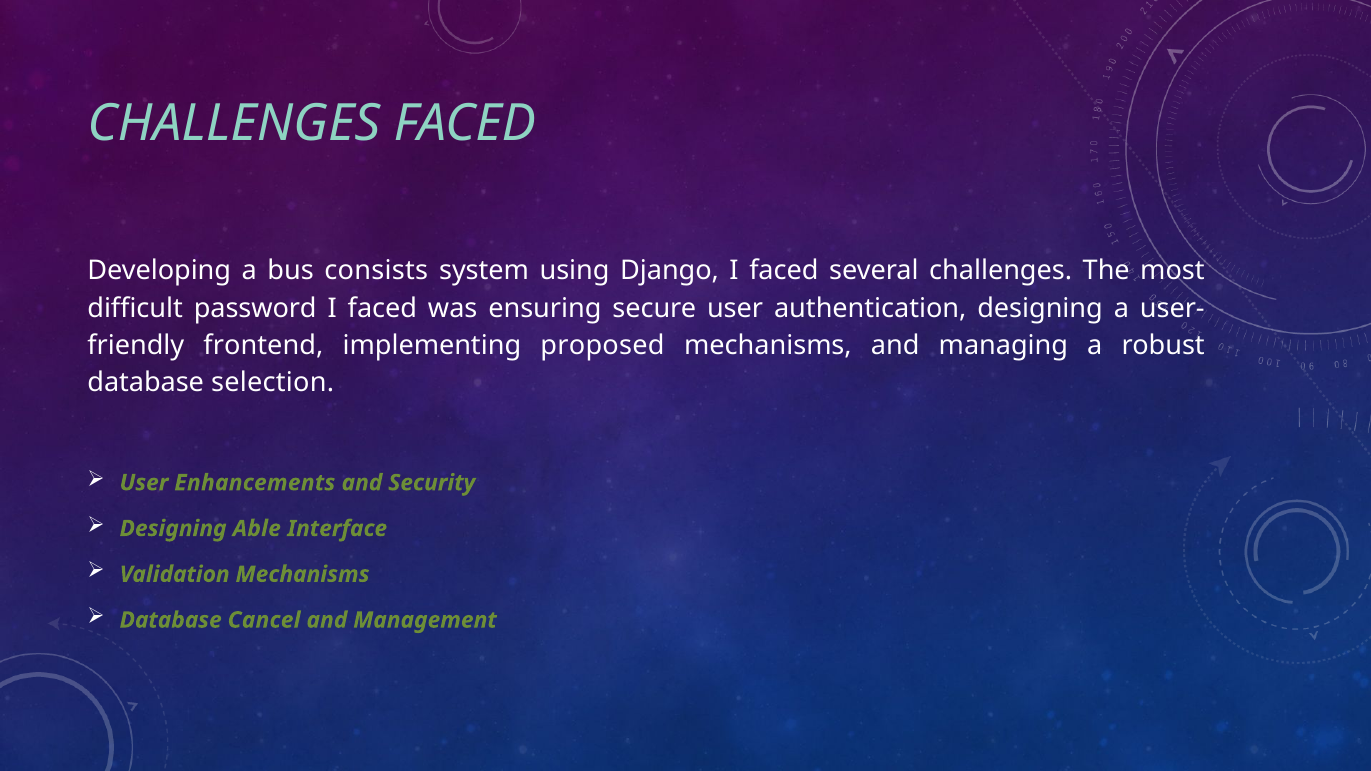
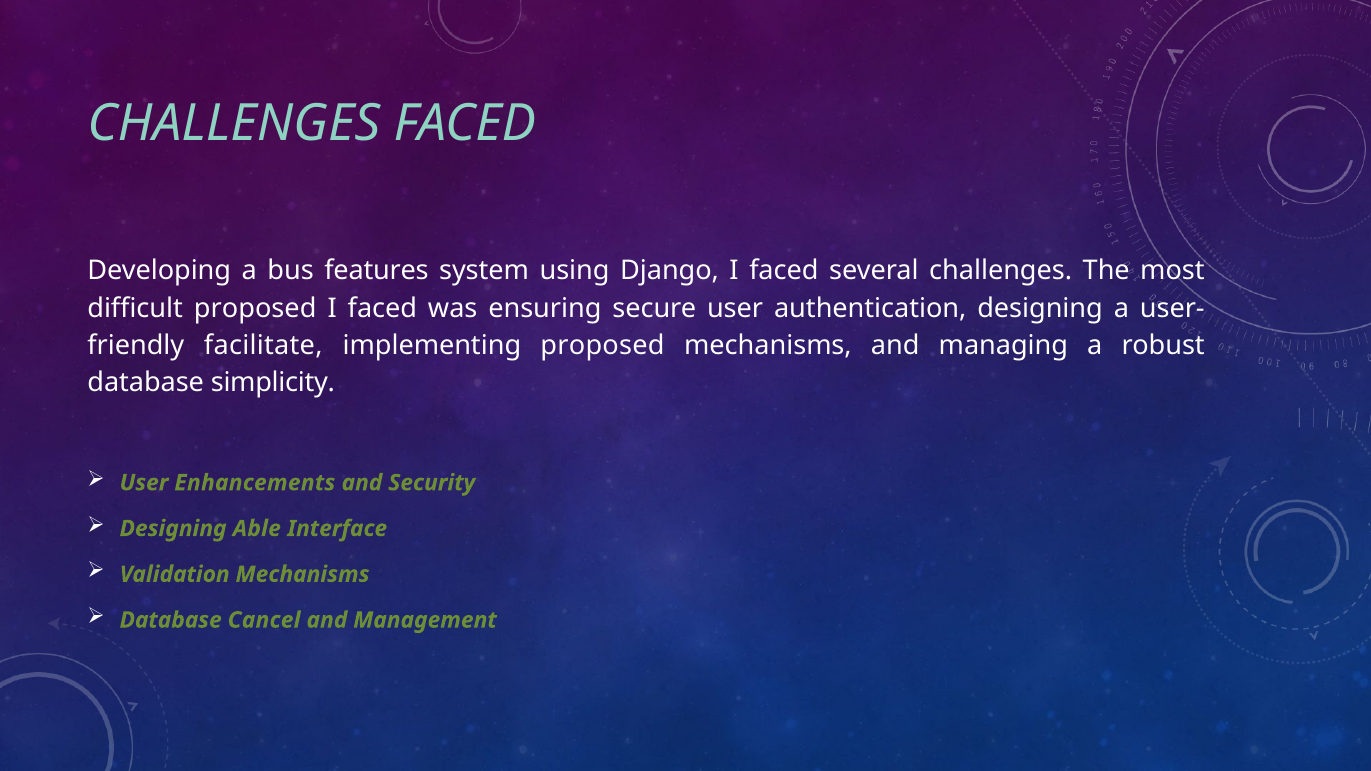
consists: consists -> features (377, 271)
difficult password: password -> proposed (255, 308)
frontend: frontend -> facilitate (263, 346)
selection: selection -> simplicity (273, 383)
